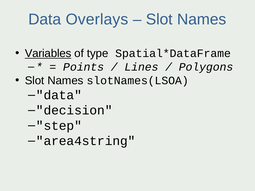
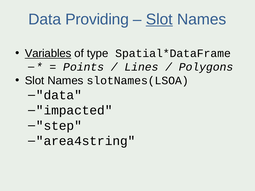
Overlays: Overlays -> Providing (97, 19)
Slot underline: none -> present (159, 19)
decision: decision -> impacted (74, 111)
